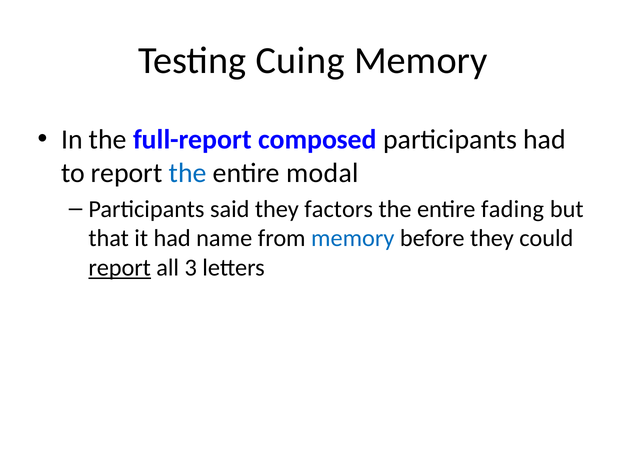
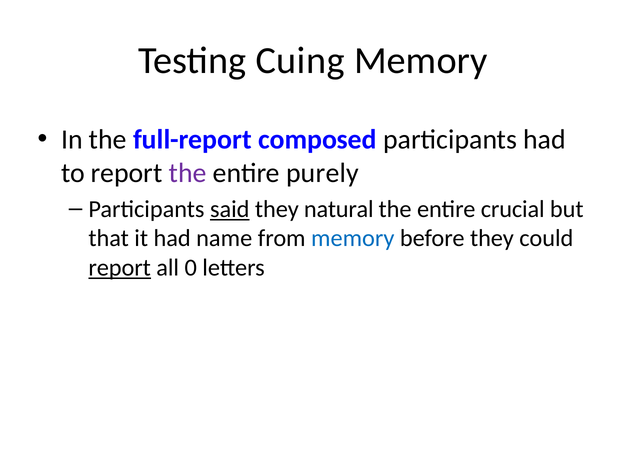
the colour: blue -> purple (188, 173)
modal: modal -> purely (322, 173)
said underline: none -> present (230, 209)
factors: factors -> natural (339, 209)
fading: fading -> crucial (513, 209)
3: 3 -> 0 (191, 267)
